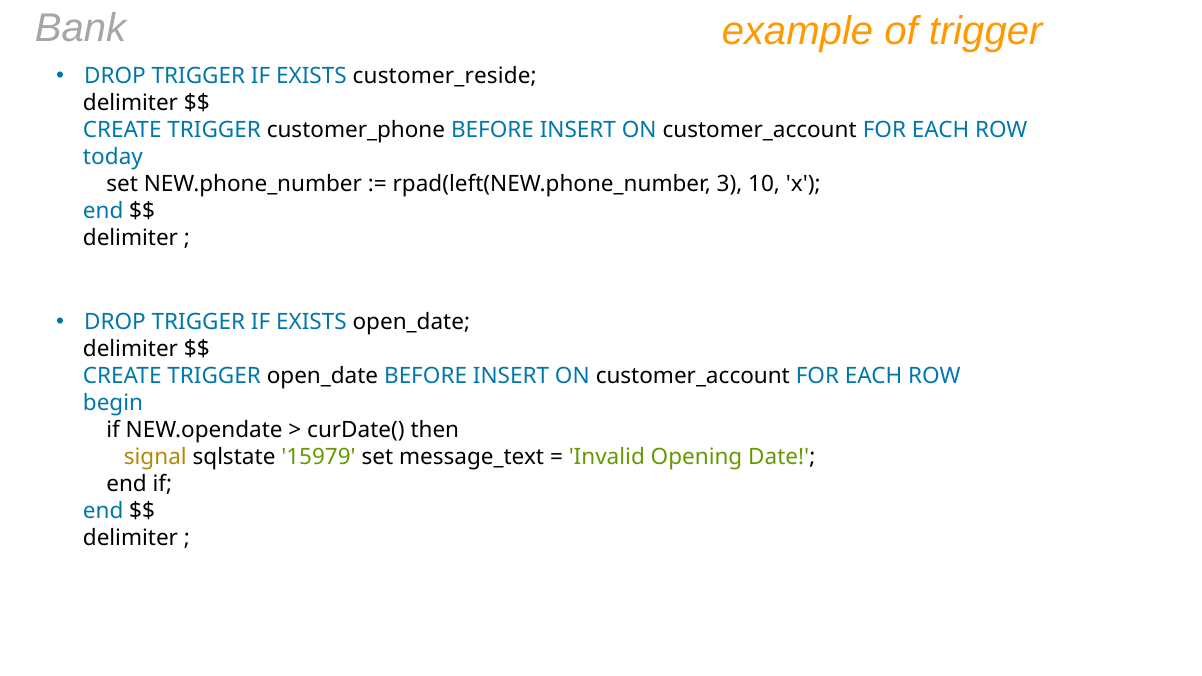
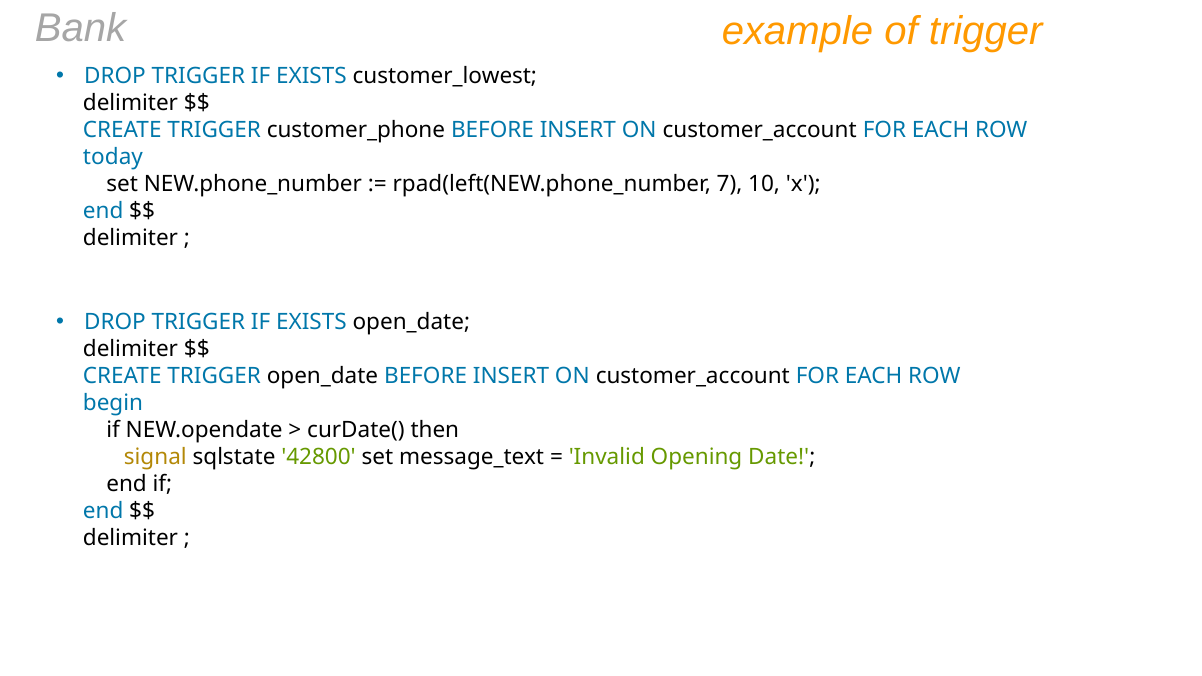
customer_reside: customer_reside -> customer_lowest (445, 76)
3: 3 -> 7 (730, 184)
15979: 15979 -> 42800 (319, 457)
